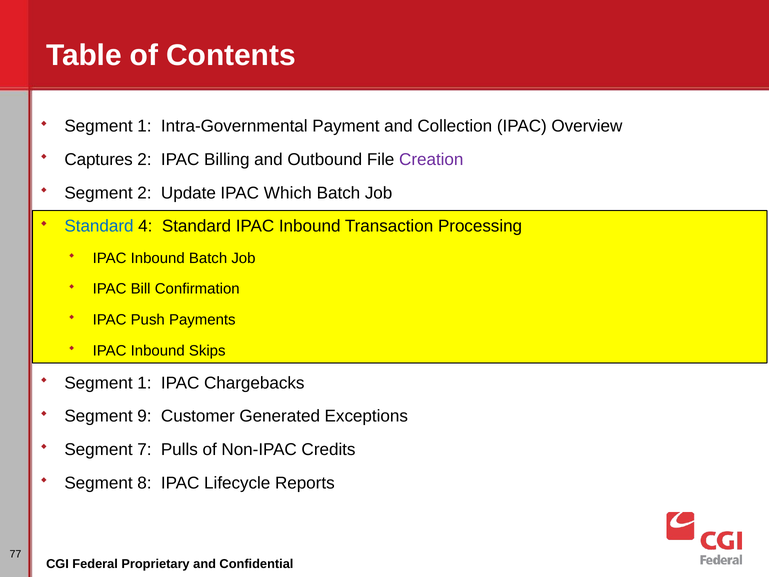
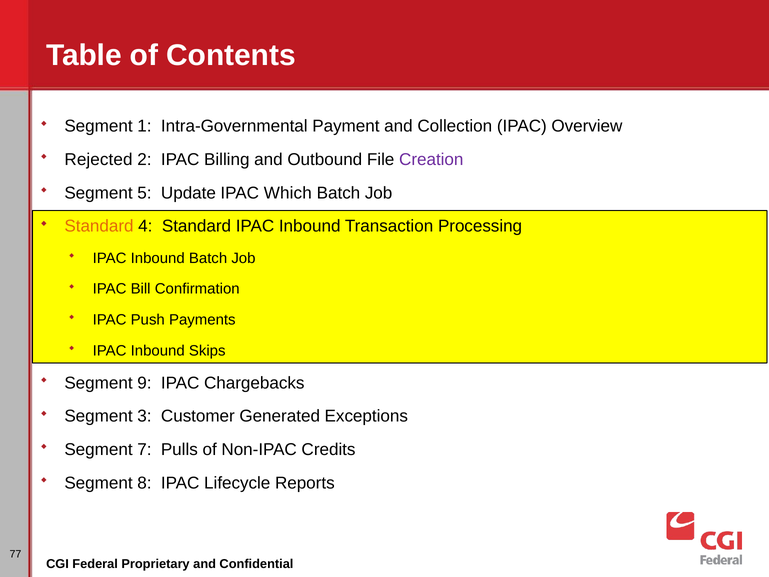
Captures: Captures -> Rejected (98, 160)
Segment 2: 2 -> 5 (144, 193)
Standard colour: blue -> orange (99, 226)
1: 1 -> 9 (144, 383)
9: 9 -> 3 (144, 416)
